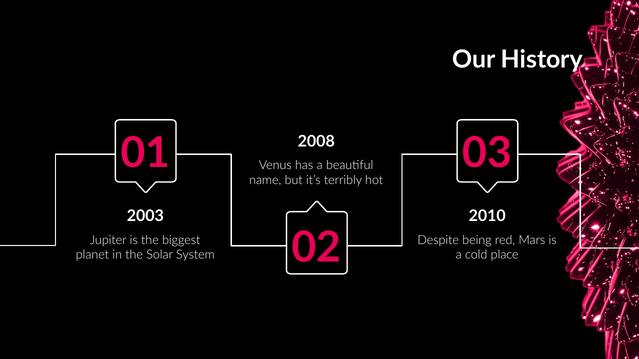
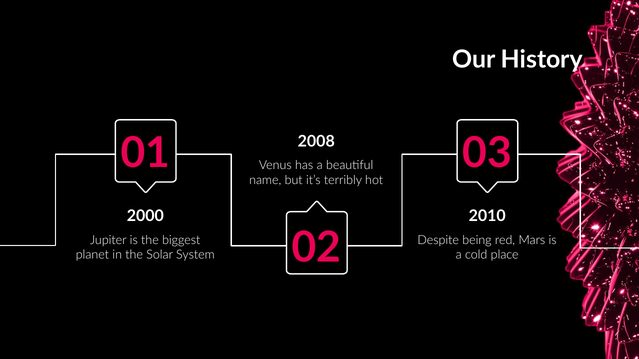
2003: 2003 -> 2000 (145, 216)
